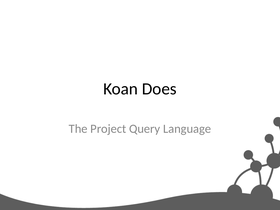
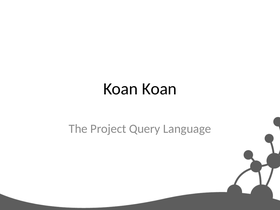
Koan Does: Does -> Koan (159, 89)
